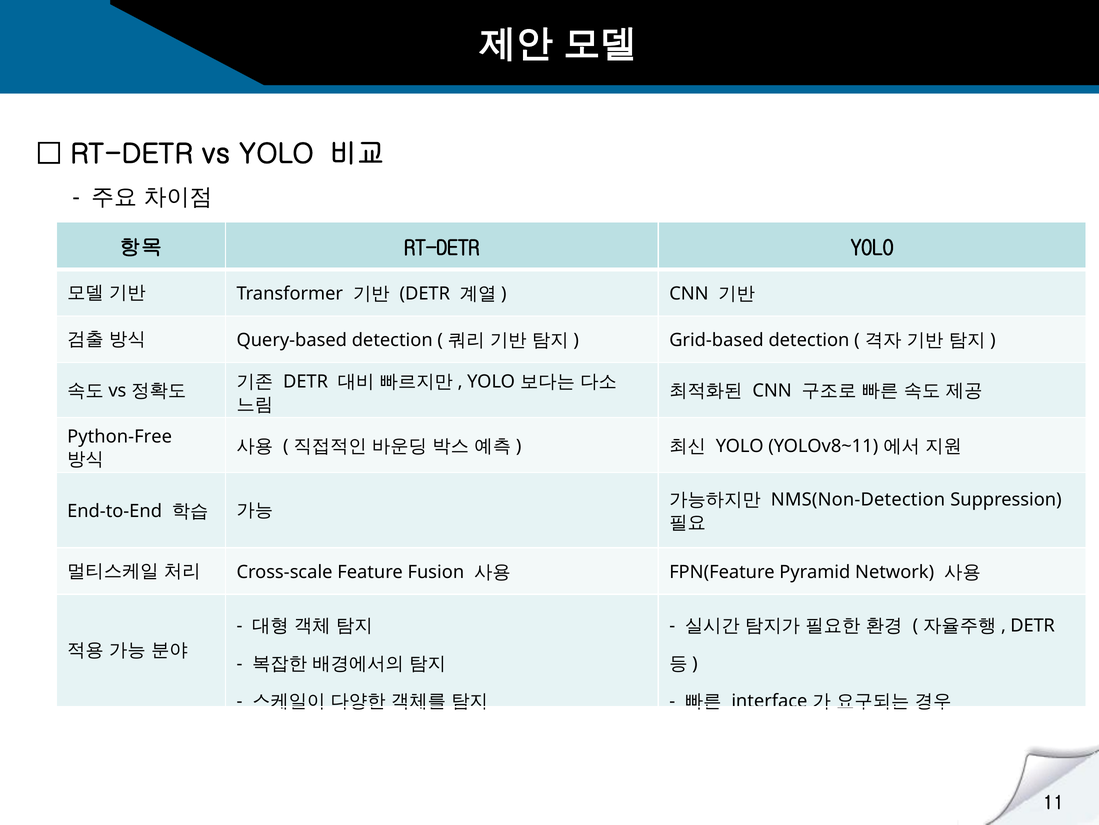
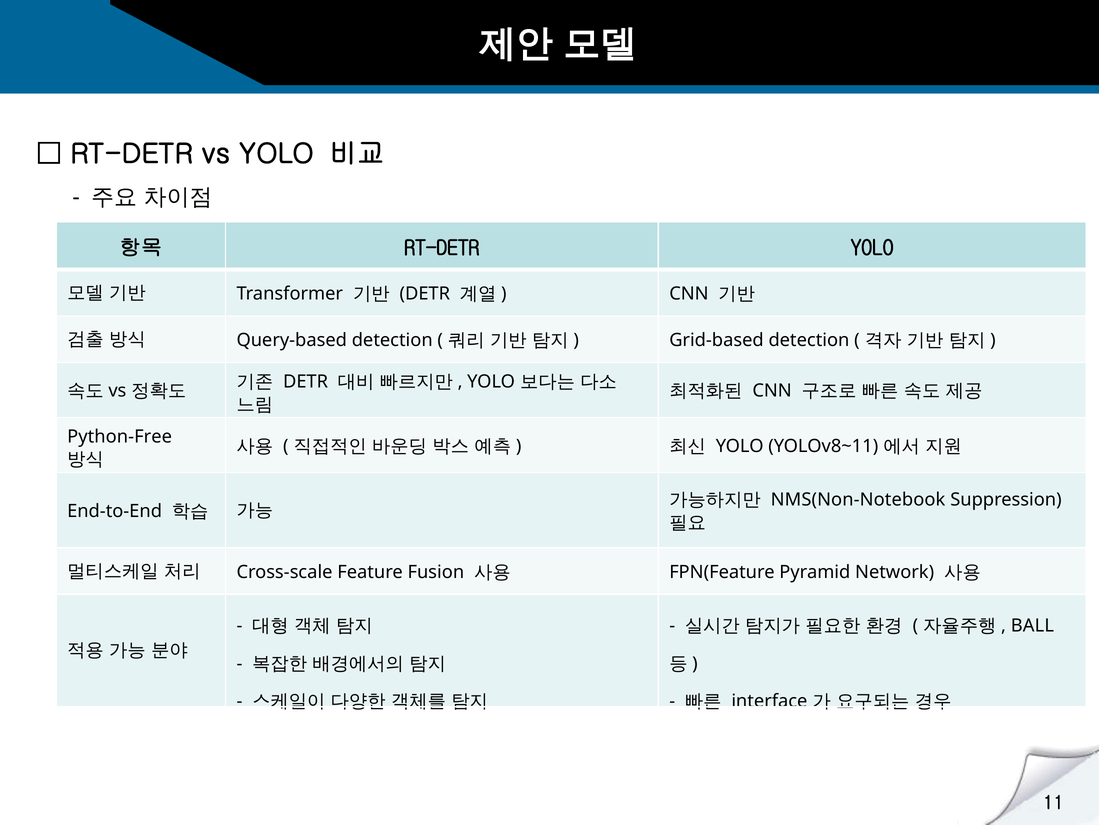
NMS(Non-Detection: NMS(Non-Detection -> NMS(Non-Notebook (858, 499)
DETR: DETR -> BALL (1032, 625)
